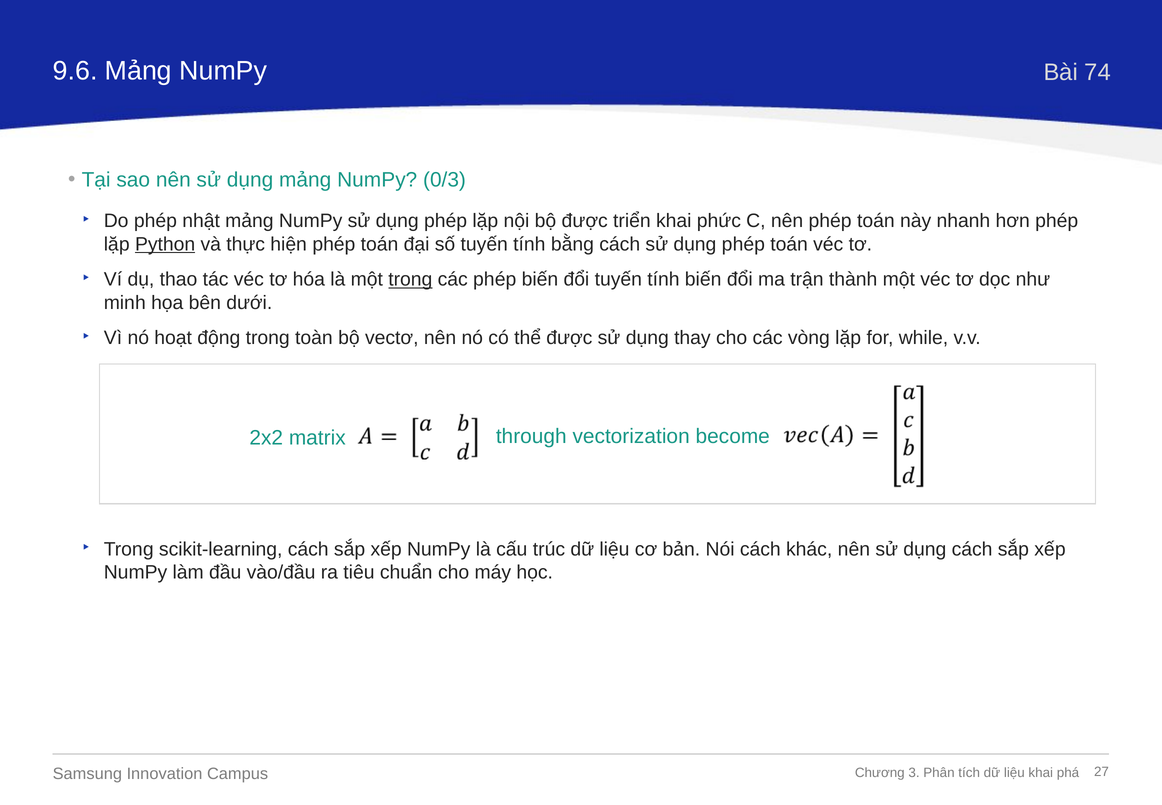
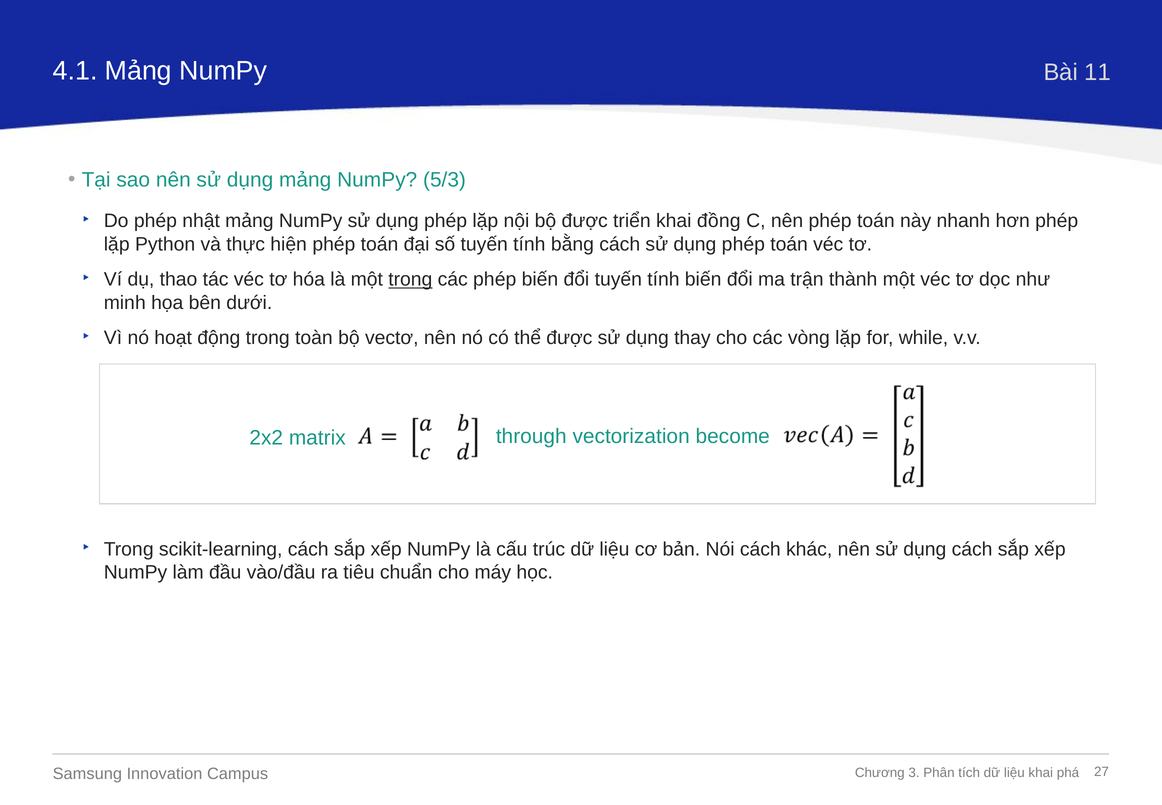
9.6: 9.6 -> 4.1 (75, 71)
74: 74 -> 11 (1098, 72)
0/3: 0/3 -> 5/3 (445, 180)
phức: phức -> đồng (719, 221)
Python underline: present -> none (165, 244)
